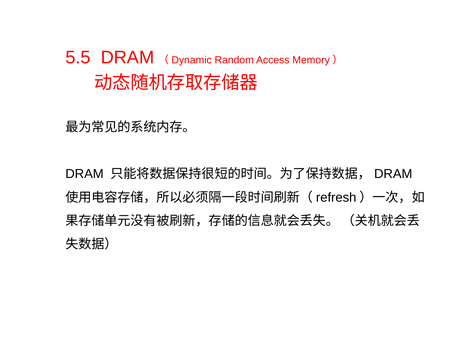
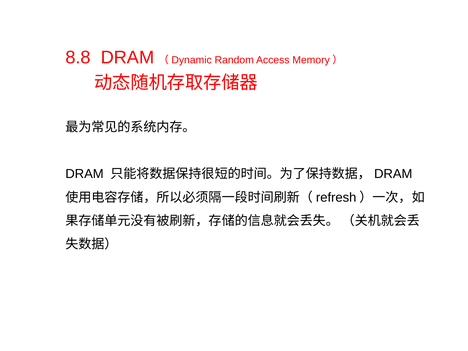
5.5: 5.5 -> 8.8 (78, 57)
